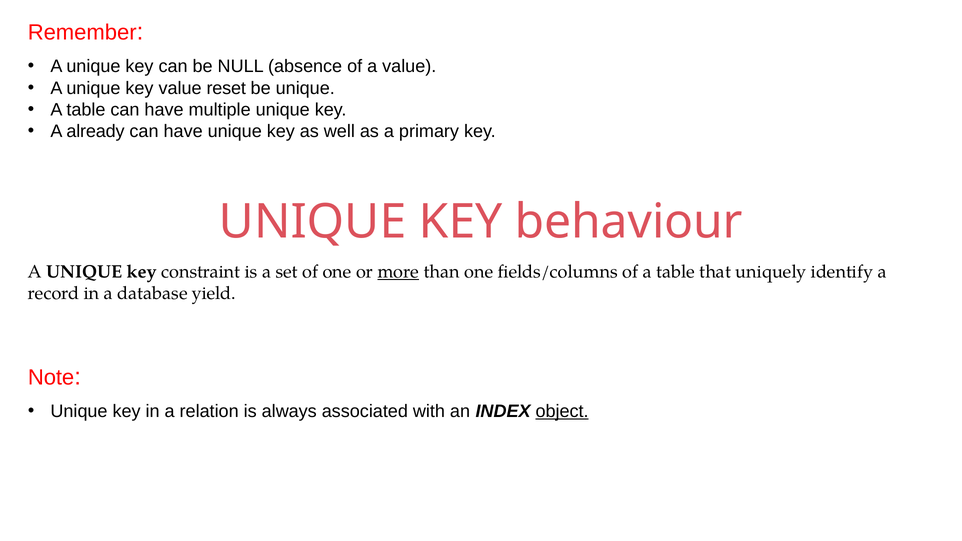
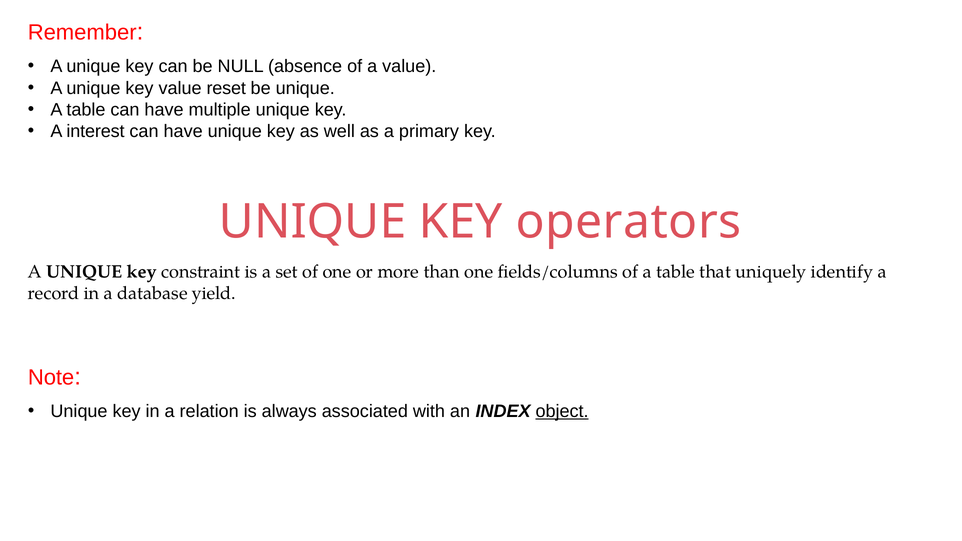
already: already -> interest (95, 131)
behaviour: behaviour -> operators (628, 222)
more underline: present -> none (398, 272)
